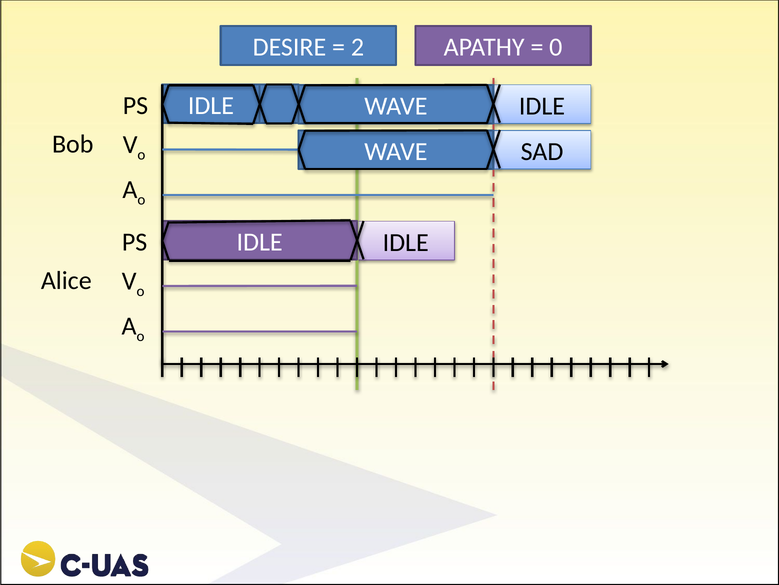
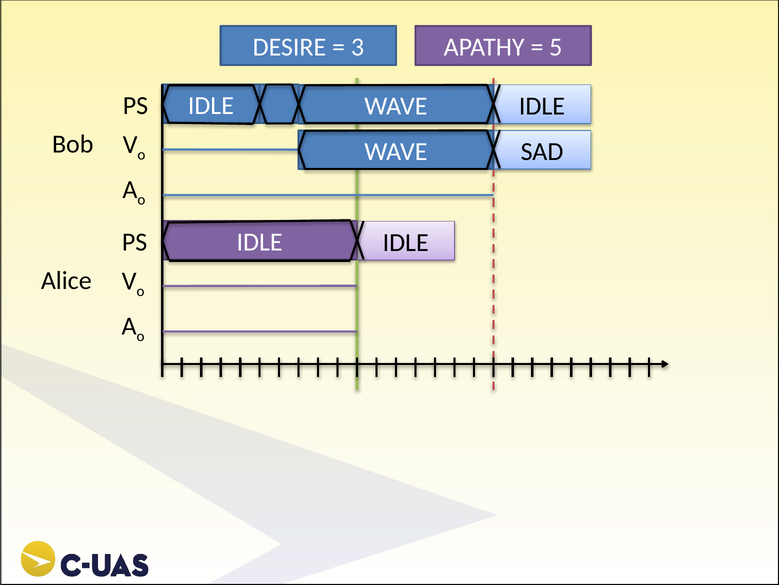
2: 2 -> 3 (357, 47)
0: 0 -> 5 (556, 47)
